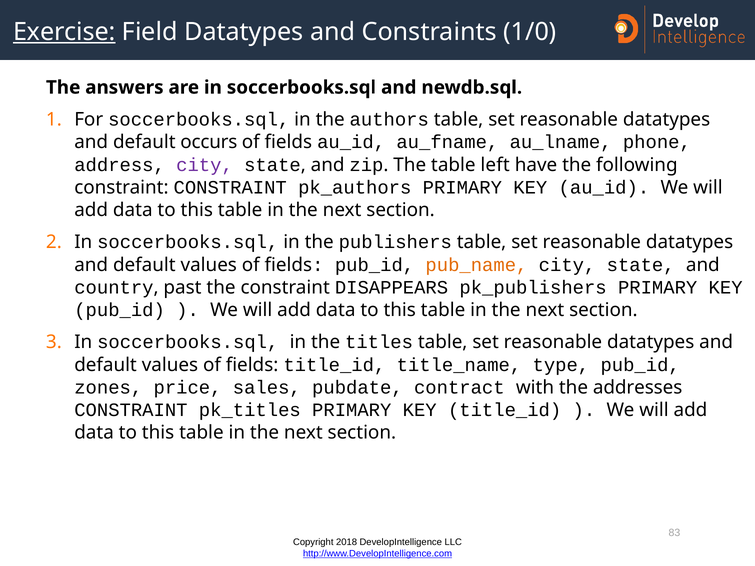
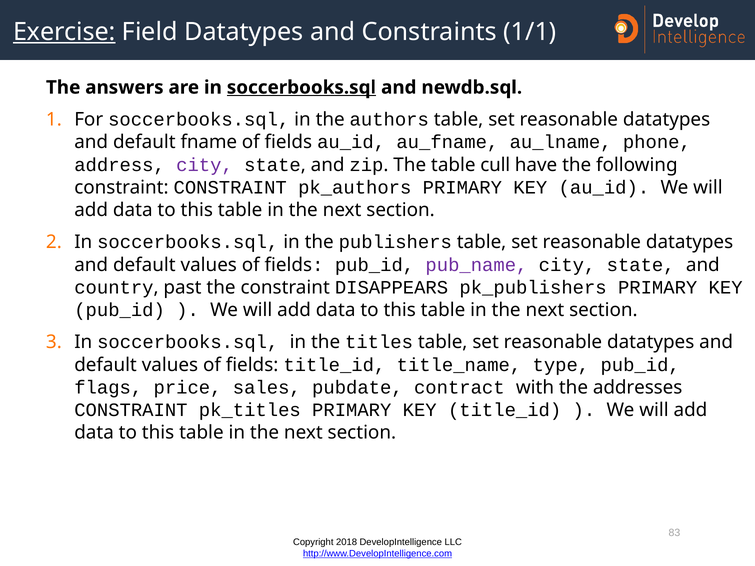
1/0: 1/0 -> 1/1 (530, 32)
soccerbooks.sql underline: none -> present (301, 87)
occurs: occurs -> fname (209, 142)
left: left -> cull (495, 165)
pub_name colour: orange -> purple (476, 265)
zones: zones -> flags (108, 388)
